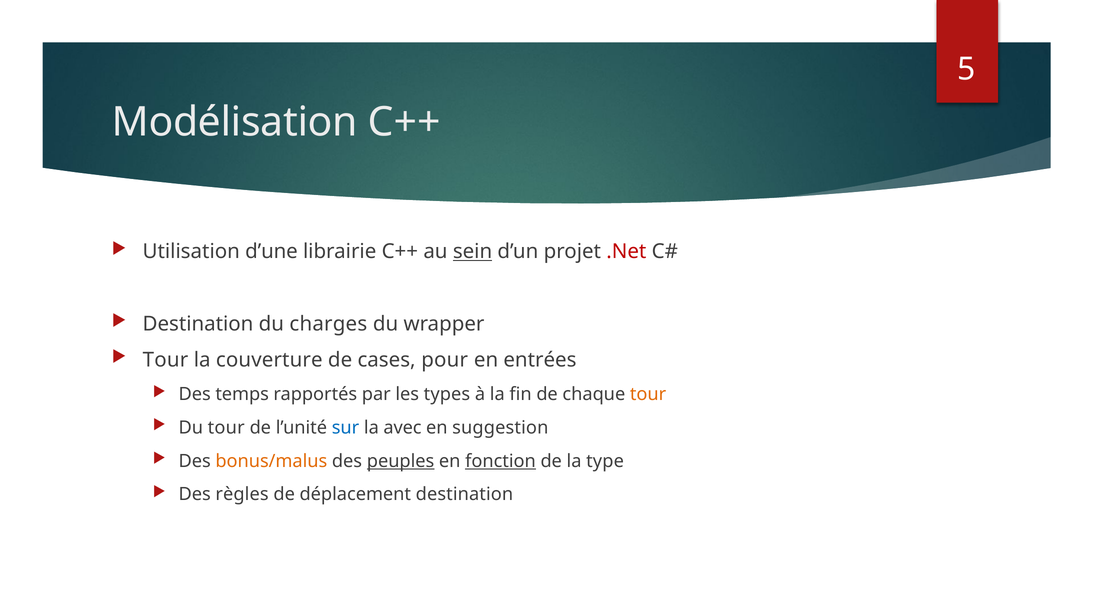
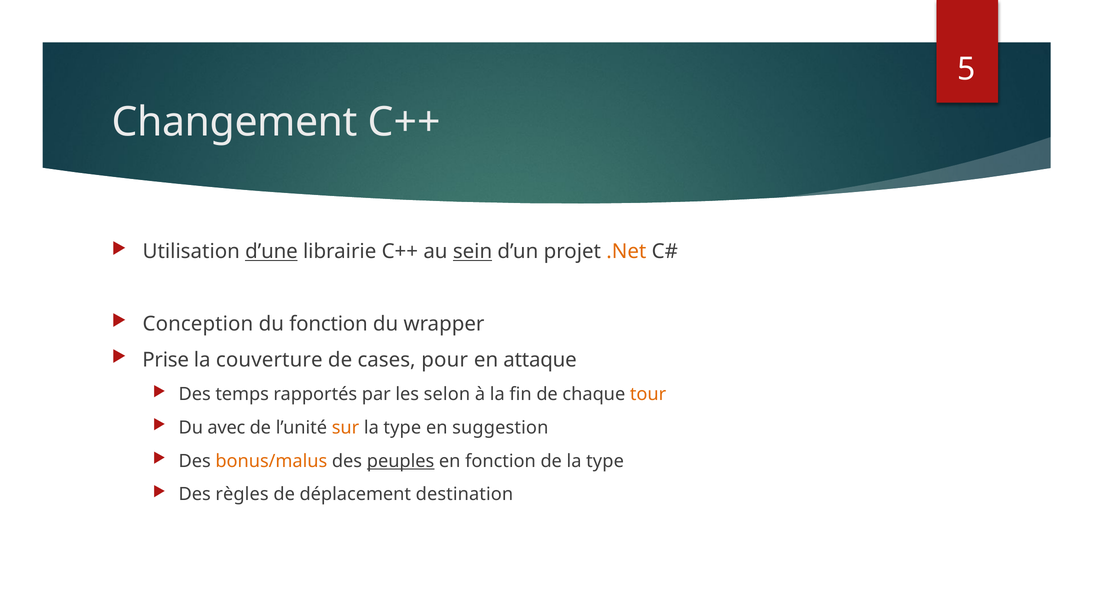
Modélisation: Modélisation -> Changement (235, 122)
d’une underline: none -> present (271, 251)
.Net colour: red -> orange (626, 251)
Destination: Destination -> Conception (198, 323)
du charges: charges -> fonction (329, 323)
Tour: Tour -> Prise (166, 360)
entrées: entrées -> attaque (540, 360)
types: types -> selon (447, 394)
Du tour: tour -> avec (226, 427)
sur colour: blue -> orange (346, 427)
avec: avec -> type (402, 427)
fonction underline: present -> none (501, 461)
